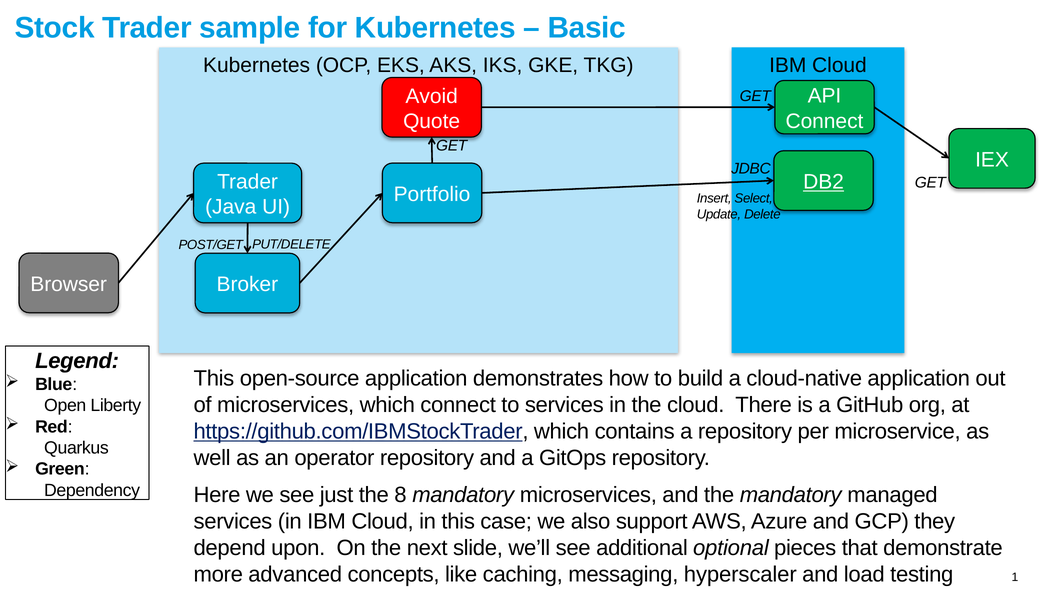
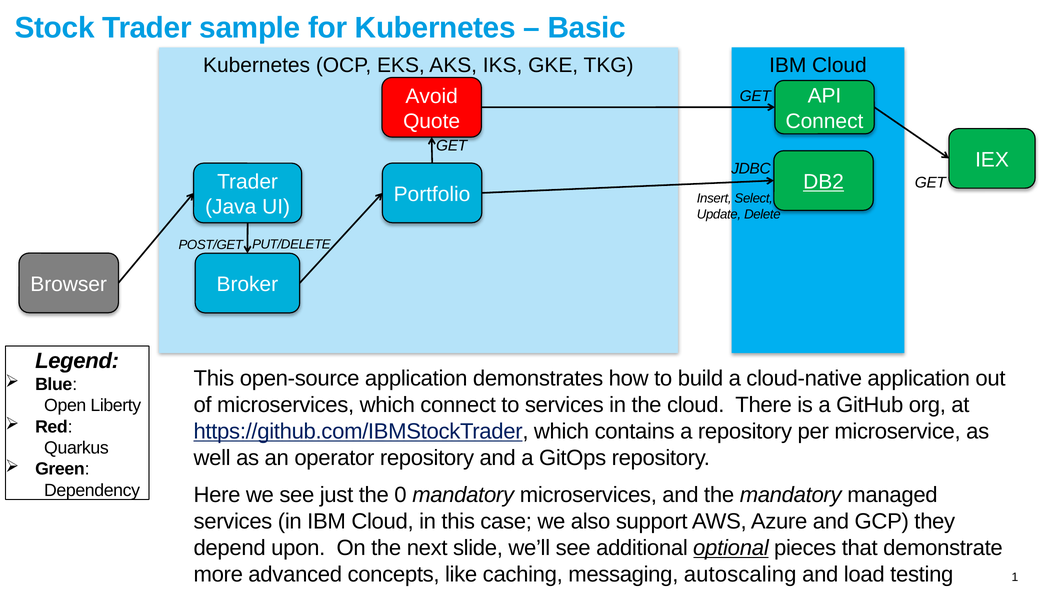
8: 8 -> 0 (400, 495)
optional underline: none -> present (731, 548)
hyperscaler: hyperscaler -> autoscaling (740, 575)
